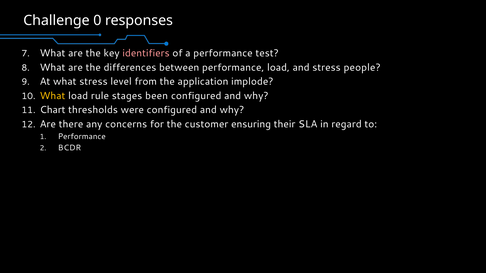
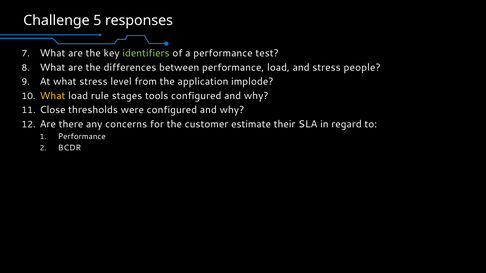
0: 0 -> 5 (97, 20)
identifiers colour: pink -> light green (146, 53)
been: been -> tools (157, 96)
Chart: Chart -> Close (53, 110)
ensuring: ensuring -> estimate (251, 124)
